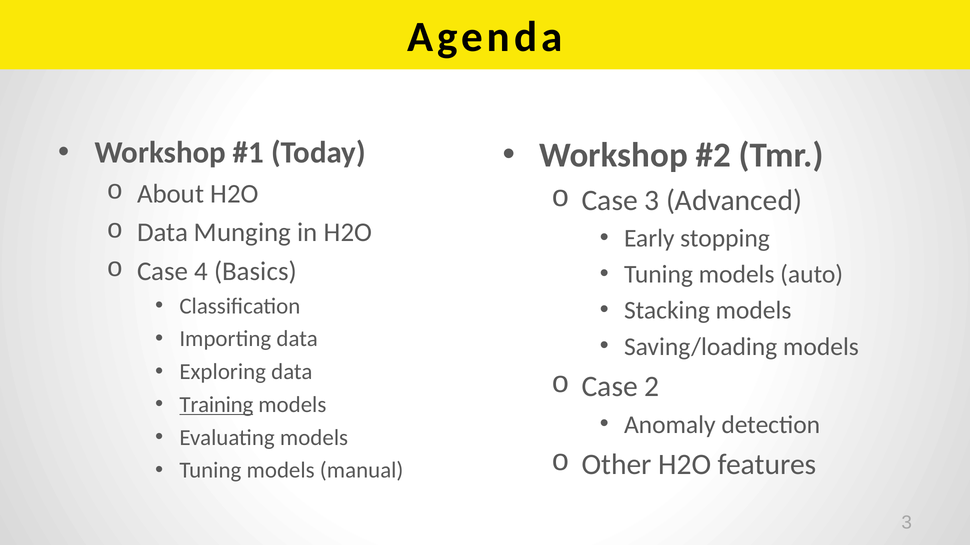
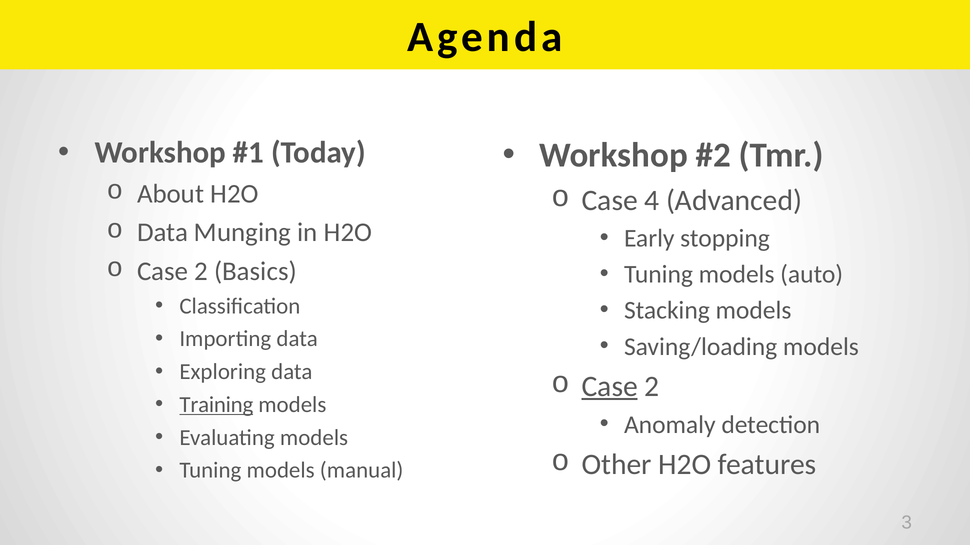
Case 3: 3 -> 4 (652, 200)
4: 4 -> 2 (201, 271)
Case underline: none -> present (610, 387)
